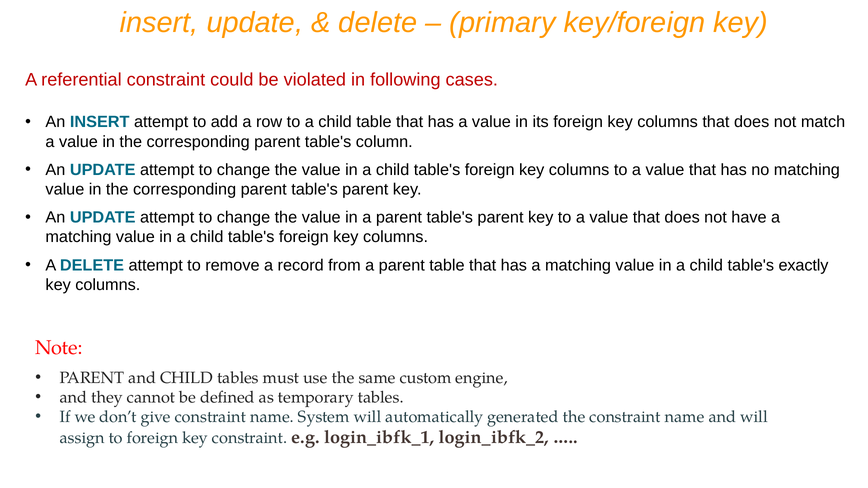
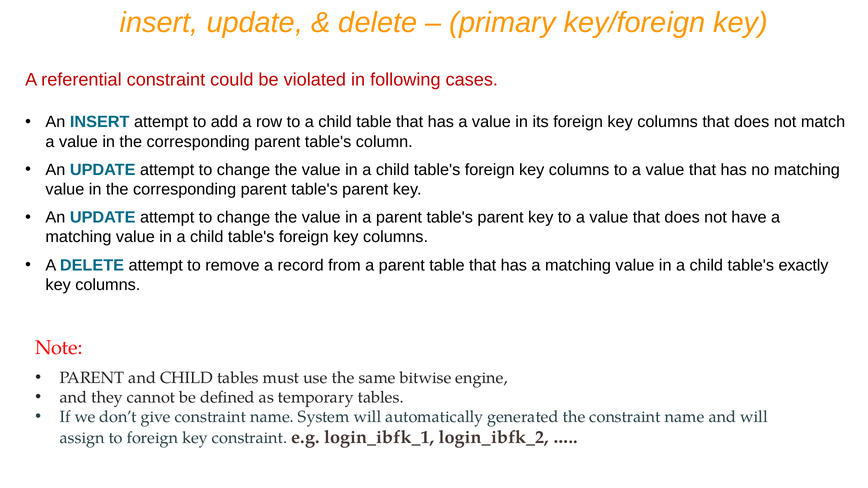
custom: custom -> bitwise (426, 378)
